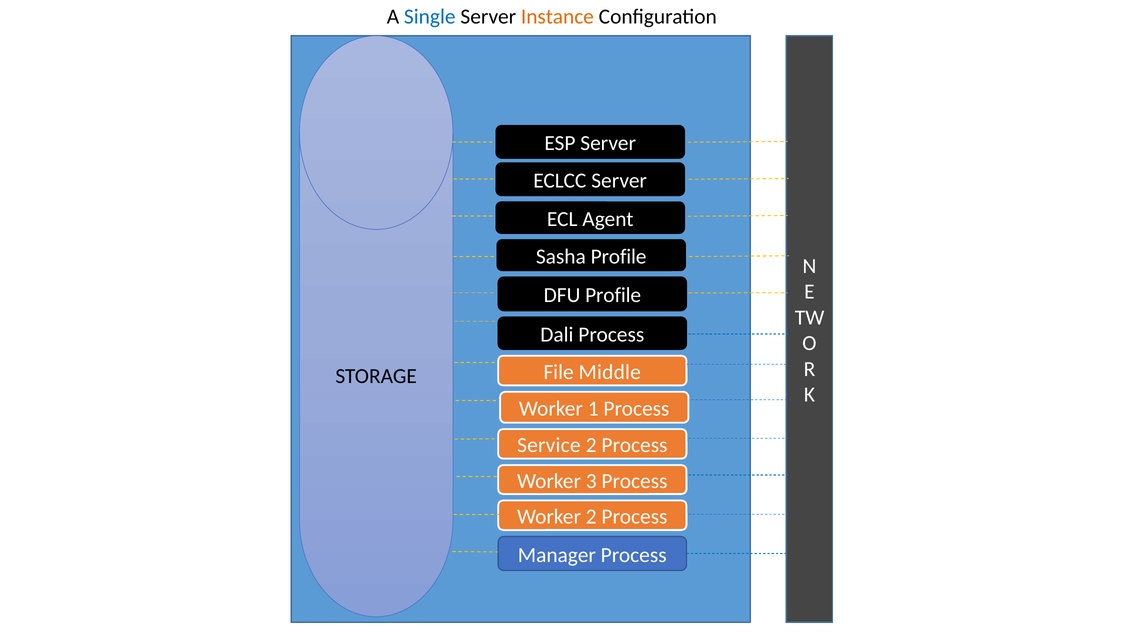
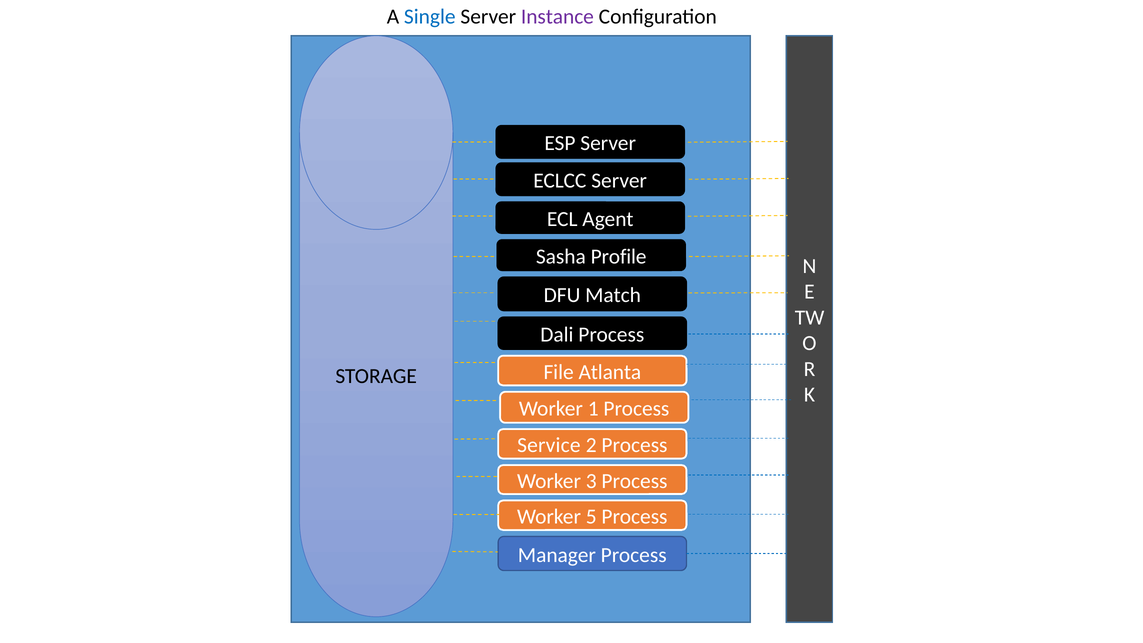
Instance colour: orange -> purple (557, 17)
DFU Profile: Profile -> Match (613, 295)
Middle: Middle -> Atlanta (610, 372)
Worker 2: 2 -> 5 (591, 517)
